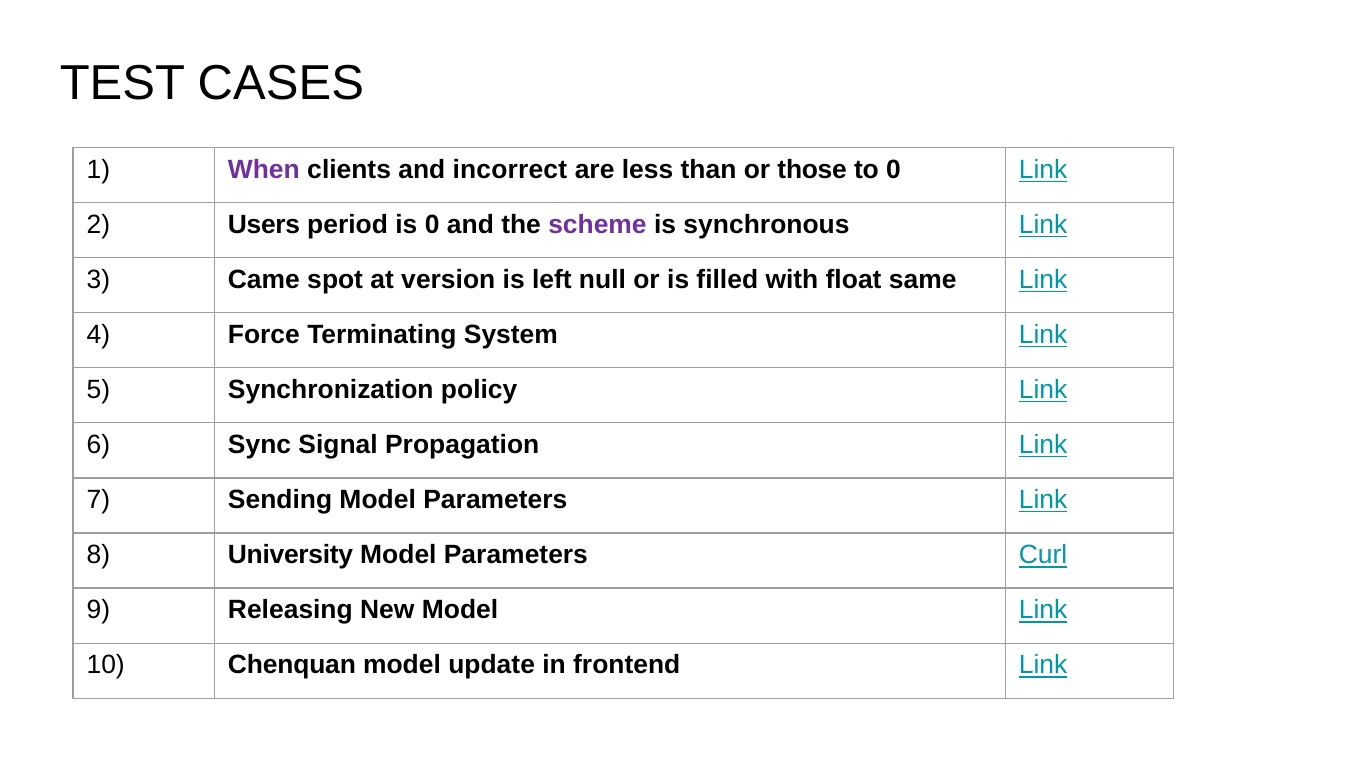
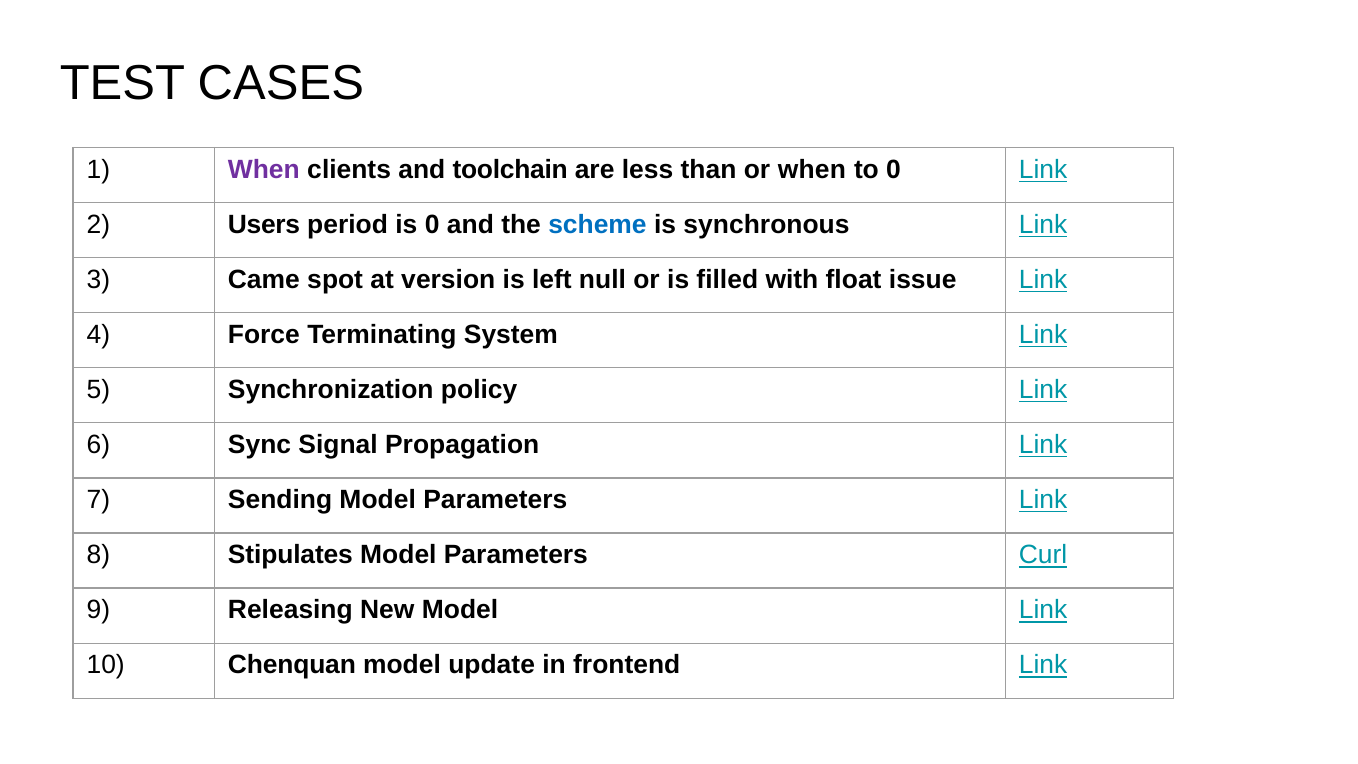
incorrect: incorrect -> toolchain (510, 170)
or those: those -> when (812, 170)
scheme colour: purple -> blue (597, 225)
same: same -> issue (923, 280)
University: University -> Stipulates (290, 555)
